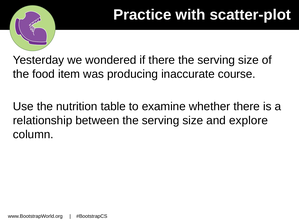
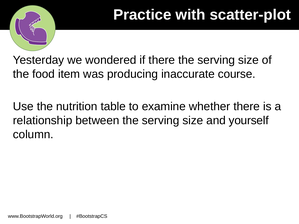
explore: explore -> yourself (249, 121)
